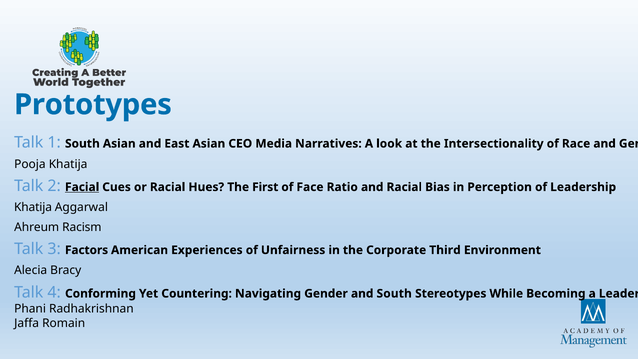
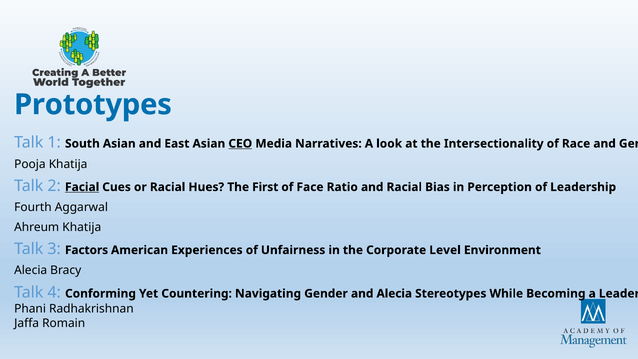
CEO underline: none -> present (240, 144)
Khatija: Khatija -> Fourth (33, 207)
Ahreum Racism: Racism -> Khatija (82, 227)
Third: Third -> Level (445, 250)
and South: South -> Alecia (394, 293)
